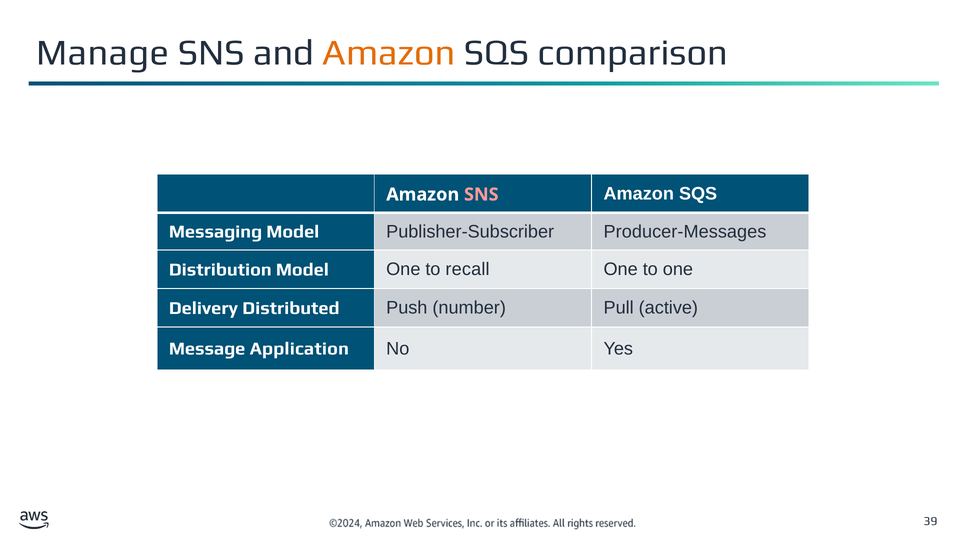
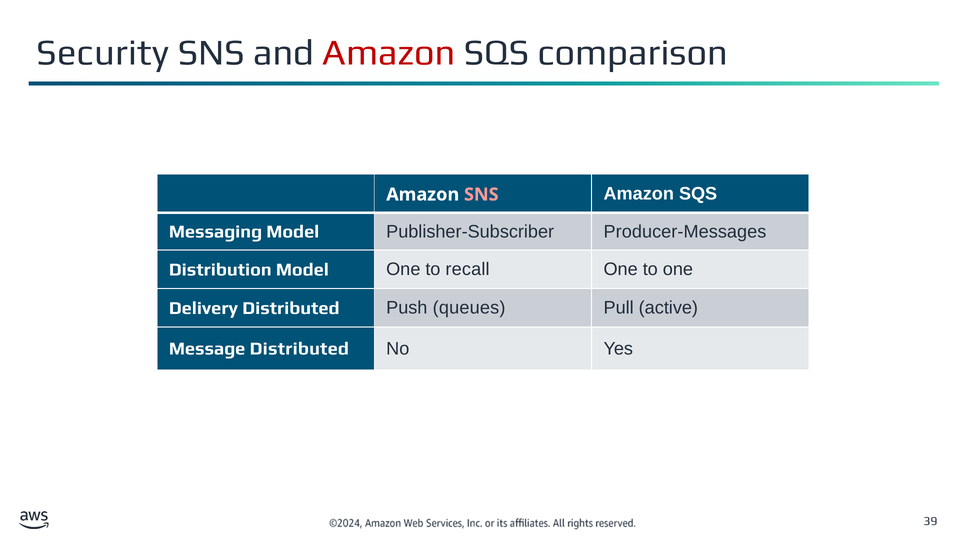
Manage: Manage -> Security (103, 53)
Amazon colour: orange -> red (389, 53)
number: number -> queues (469, 308)
Message Application: Application -> Distributed (299, 348)
